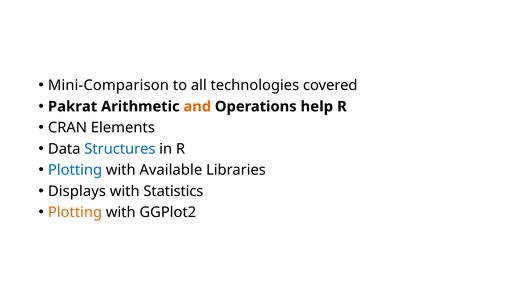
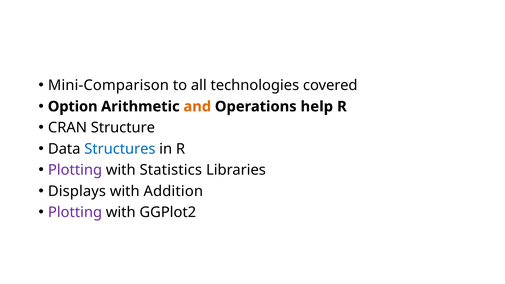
Pakrat: Pakrat -> Option (73, 107)
Elements: Elements -> Structure (123, 128)
Plotting colour: blue -> purple (75, 170)
Available: Available -> Statistics (171, 170)
Statistics: Statistics -> Addition (173, 191)
Plotting colour: orange -> purple (75, 212)
